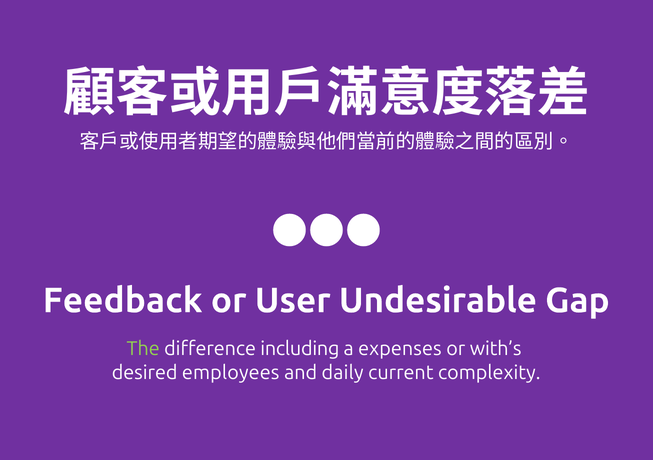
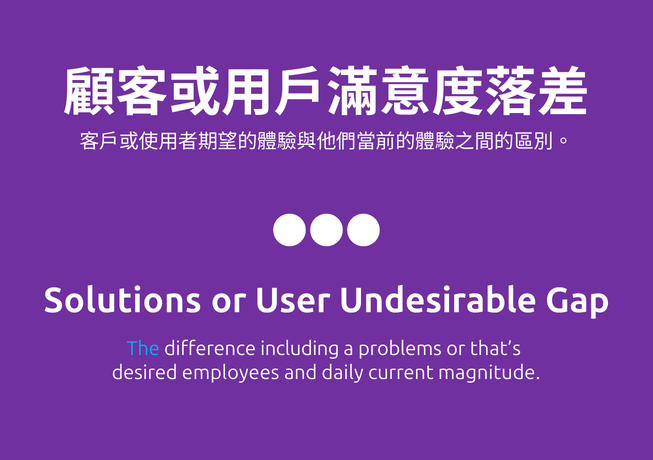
Feedback: Feedback -> Solutions (123, 301)
The colour: light green -> light blue (143, 349)
expenses: expenses -> problems (400, 349)
with’s: with’s -> that’s (495, 349)
complexity: complexity -> magnitude (489, 373)
